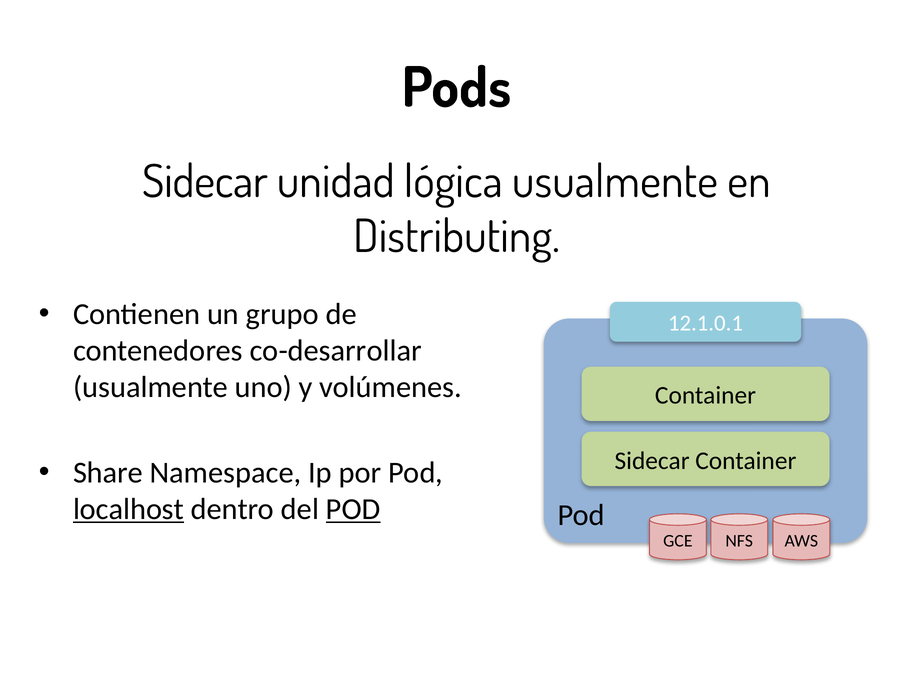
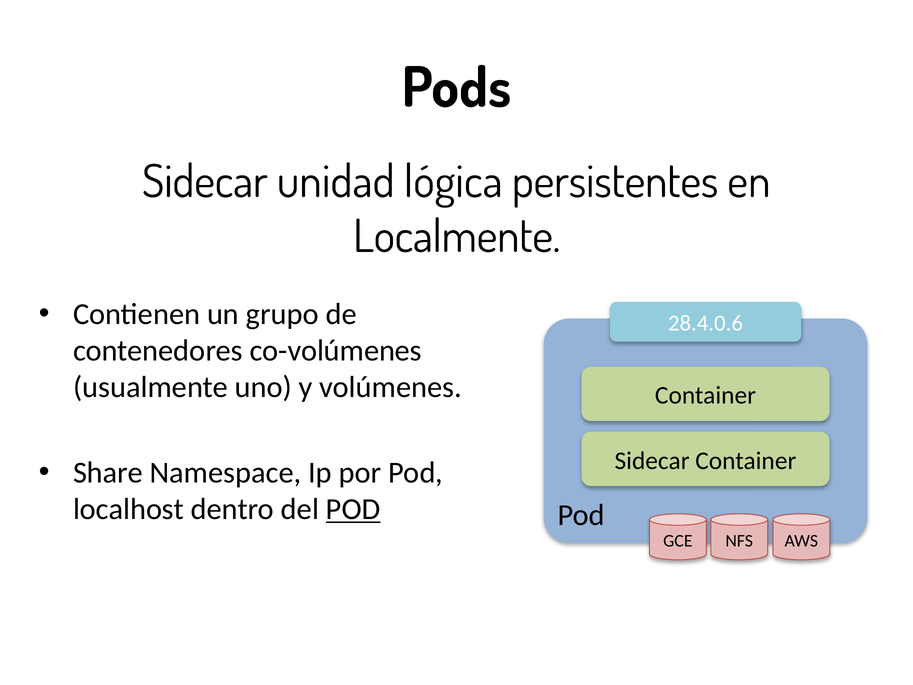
lógica usualmente: usualmente -> persistentes (615, 182)
Distributing: Distributing -> Localmente (457, 237)
12.1.0.1: 12.1.0.1 -> 28.4.0.6 (705, 323)
co-desarrollar: co-desarrollar -> co-volúmenes (336, 351)
localhost underline: present -> none (129, 509)
